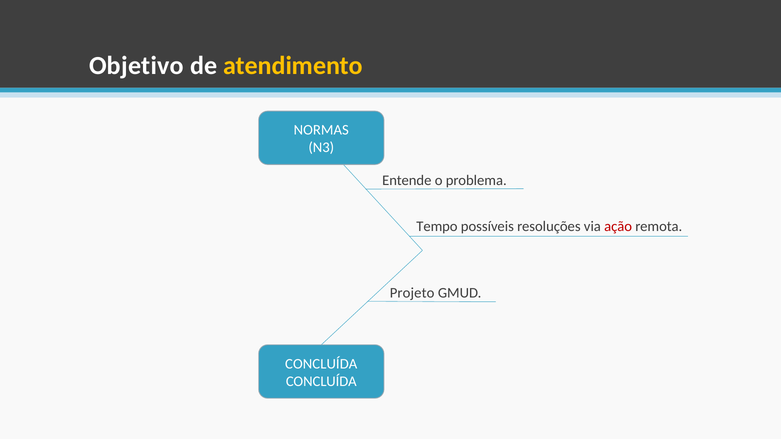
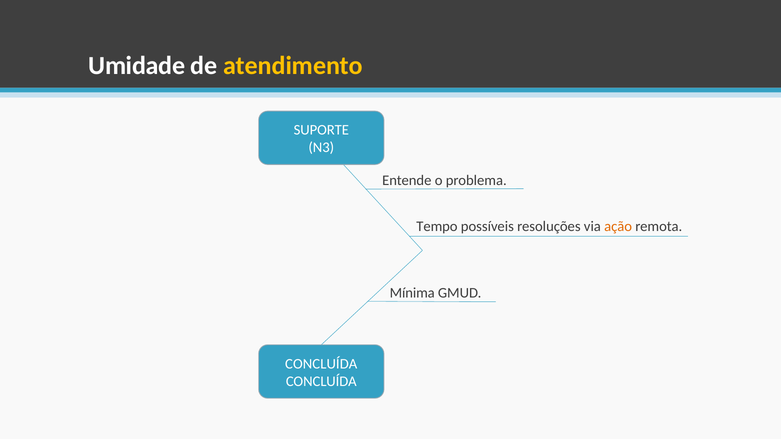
Objetivo: Objetivo -> Umidade (137, 66)
NORMAS: NORMAS -> SUPORTE (321, 130)
ação colour: red -> orange (618, 227)
Projeto: Projeto -> Mínima (412, 293)
